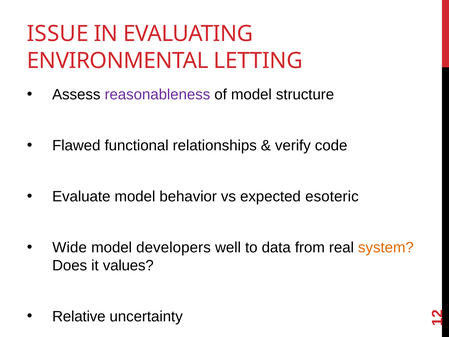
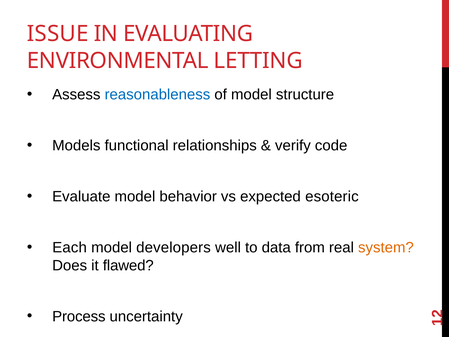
reasonableness colour: purple -> blue (157, 95)
Flawed: Flawed -> Models (76, 146)
Wide: Wide -> Each (70, 247)
values: values -> flawed (128, 265)
Relative: Relative -> Process (79, 316)
